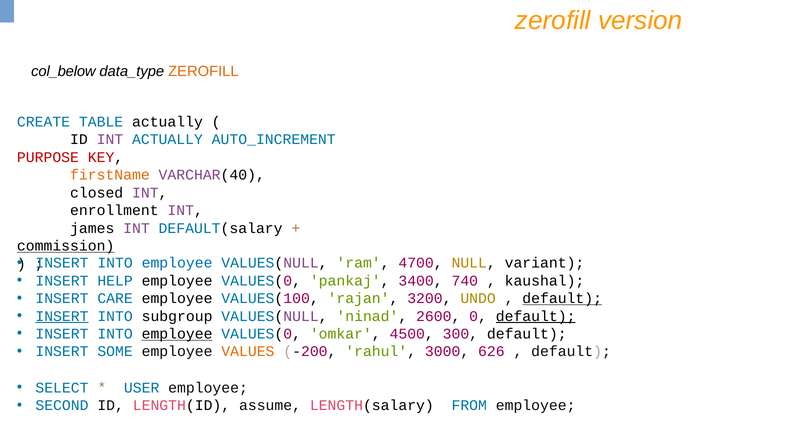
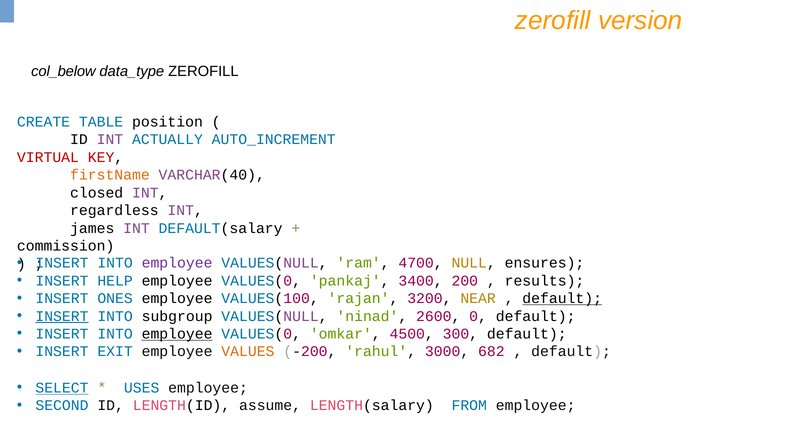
ZEROFILL colour: orange -> black (203, 71)
TABLE actually: actually -> position (167, 122)
PURPOSE: PURPOSE -> VIRTUAL (48, 157)
enrollment: enrollment -> regardless (114, 210)
commission underline: present -> none (66, 246)
employee colour: blue -> purple (177, 263)
variant: variant -> ensures (545, 263)
740: 740 -> 200 (465, 281)
kaushal: kaushal -> results (545, 281)
CARE: CARE -> ONES (115, 298)
UNDO: UNDO -> NEAR (478, 298)
default underline: present -> none (536, 316)
SOME: SOME -> EXIT (115, 351)
626: 626 -> 682 (491, 351)
SELECT underline: none -> present (62, 388)
USER: USER -> USES (142, 388)
